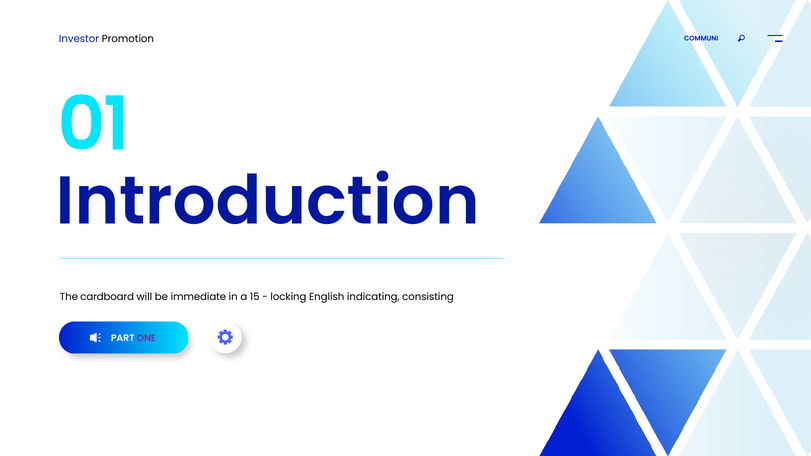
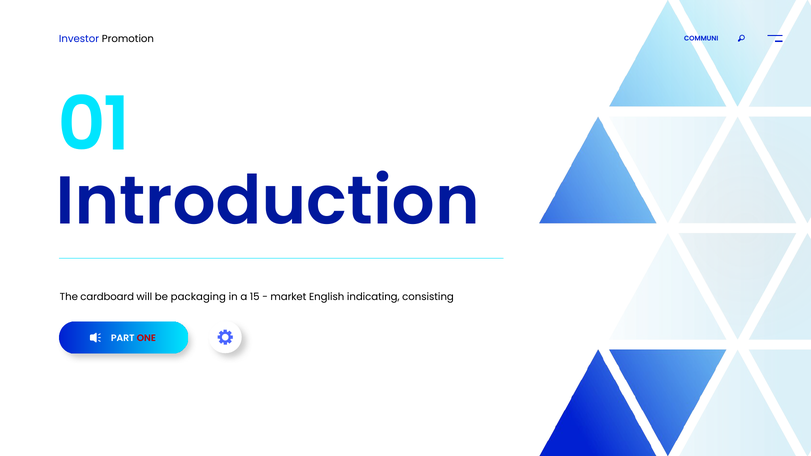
immediate: immediate -> packaging (198, 297)
locking: locking -> market (288, 297)
ONE colour: purple -> red (146, 338)
